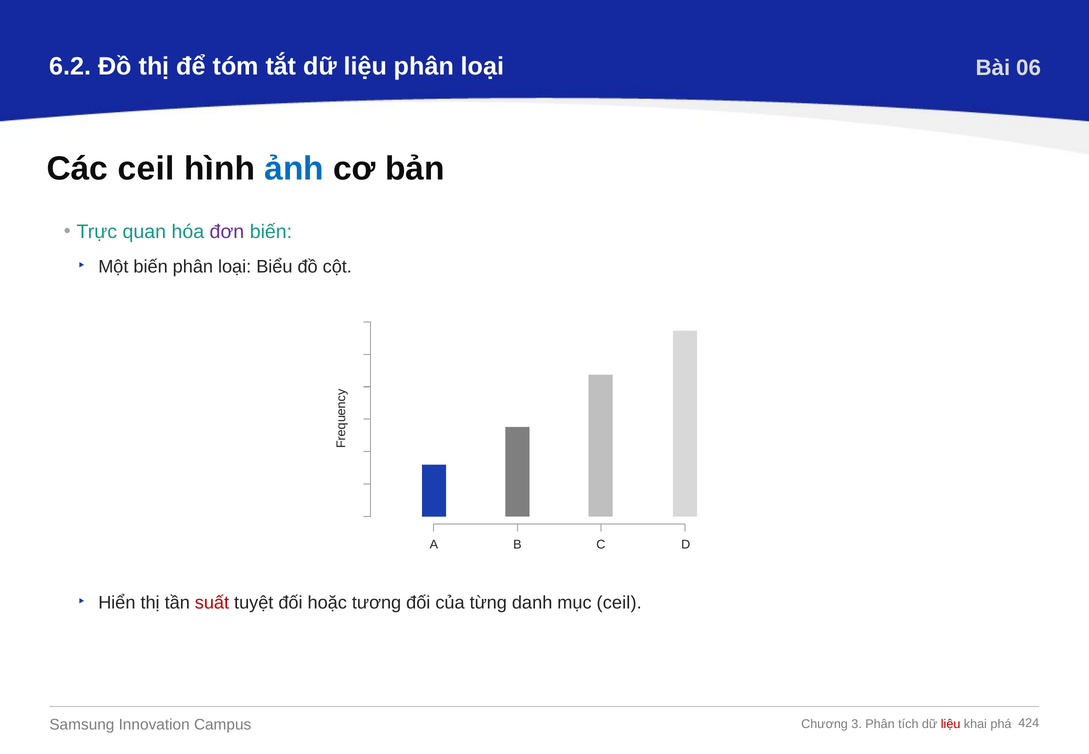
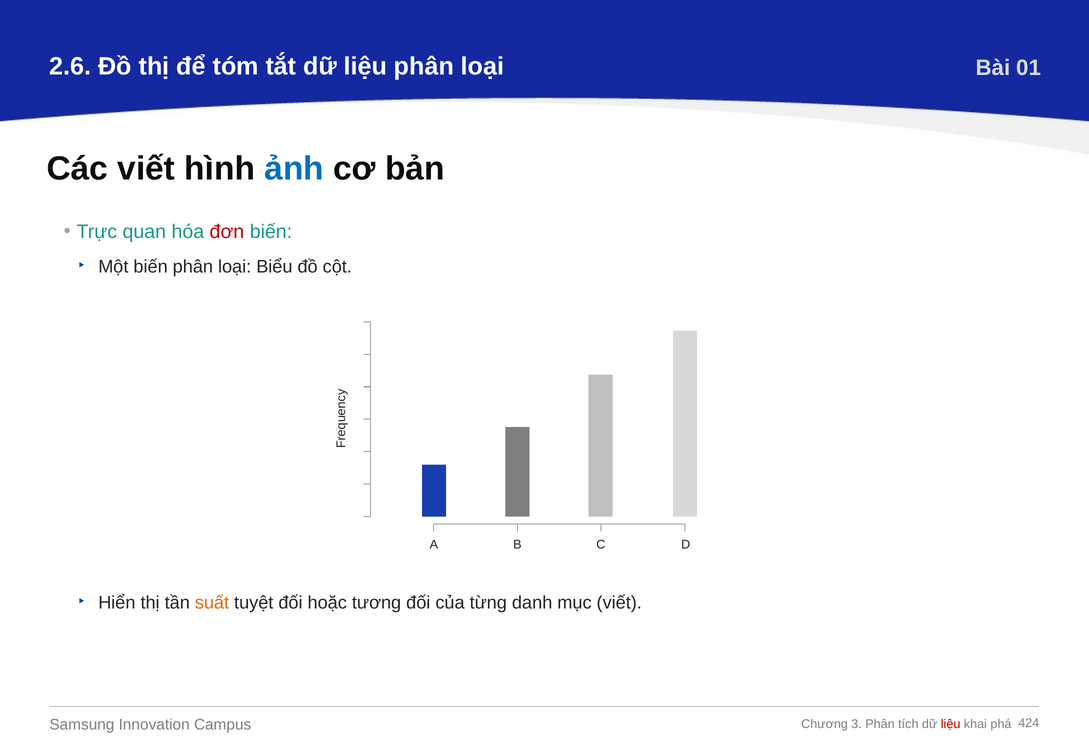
6.2: 6.2 -> 2.6 (70, 66)
06: 06 -> 01 (1029, 68)
Các ceil: ceil -> viết (146, 169)
đơn colour: purple -> red (227, 232)
suất colour: red -> orange (212, 603)
mục ceil: ceil -> viết (619, 603)
